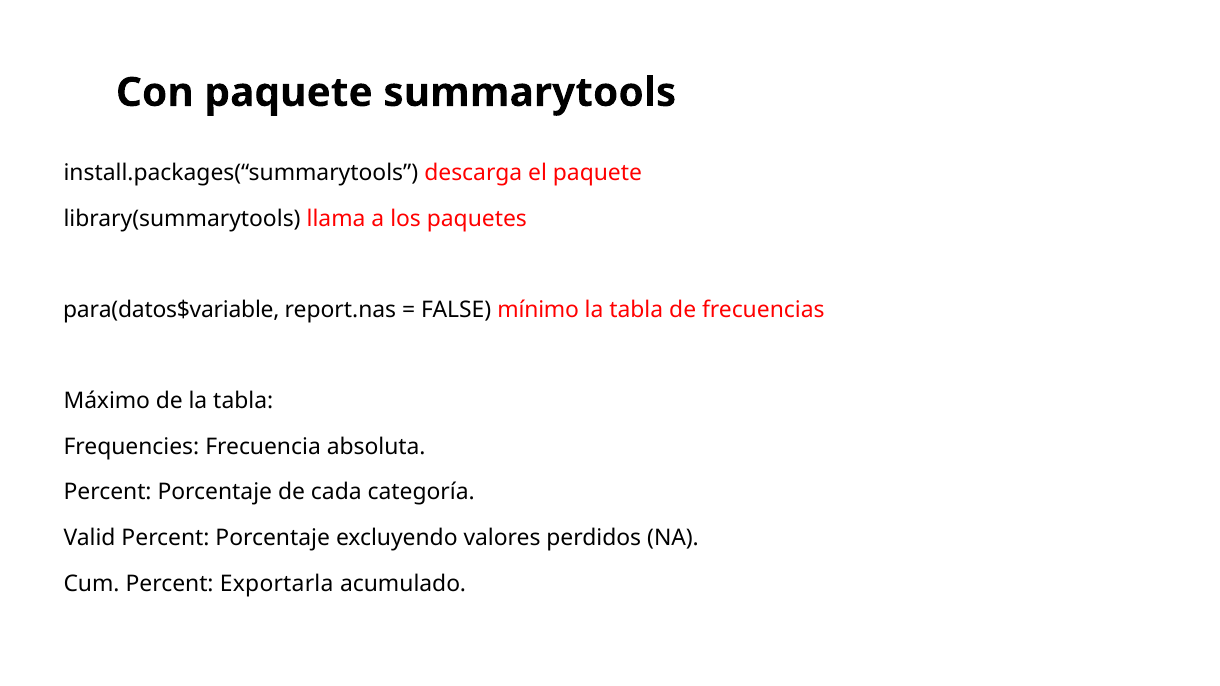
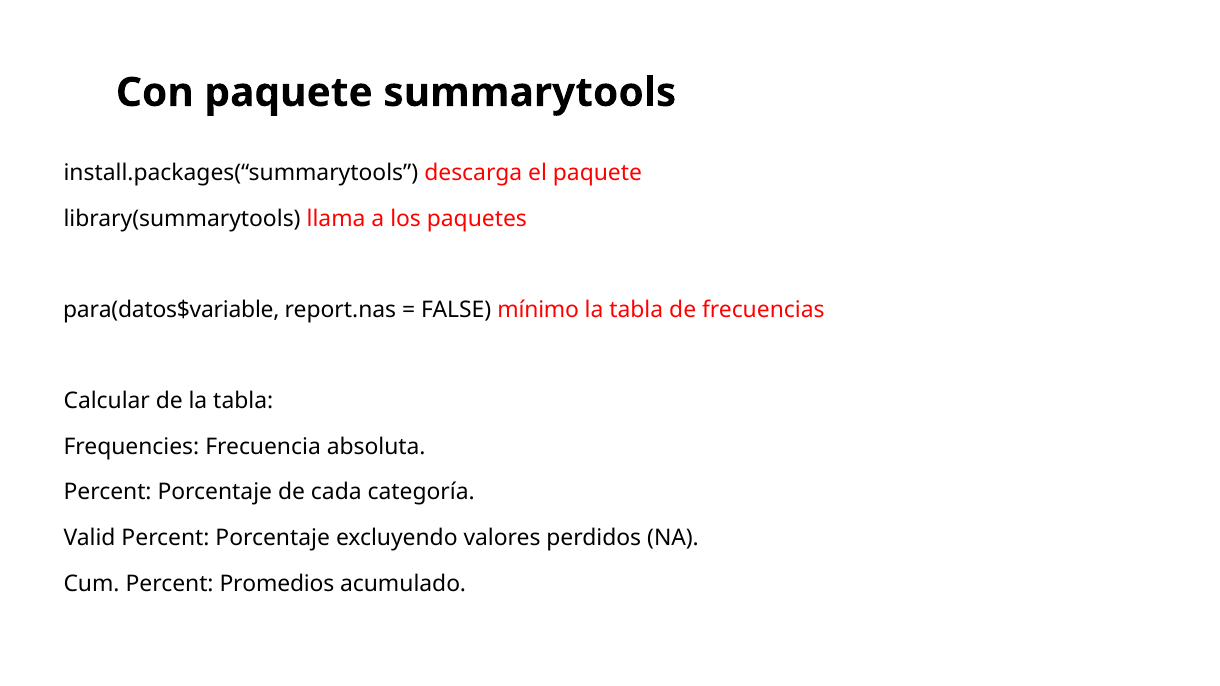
Máximo: Máximo -> Calcular (107, 401)
Exportarla: Exportarla -> Promedios (277, 584)
